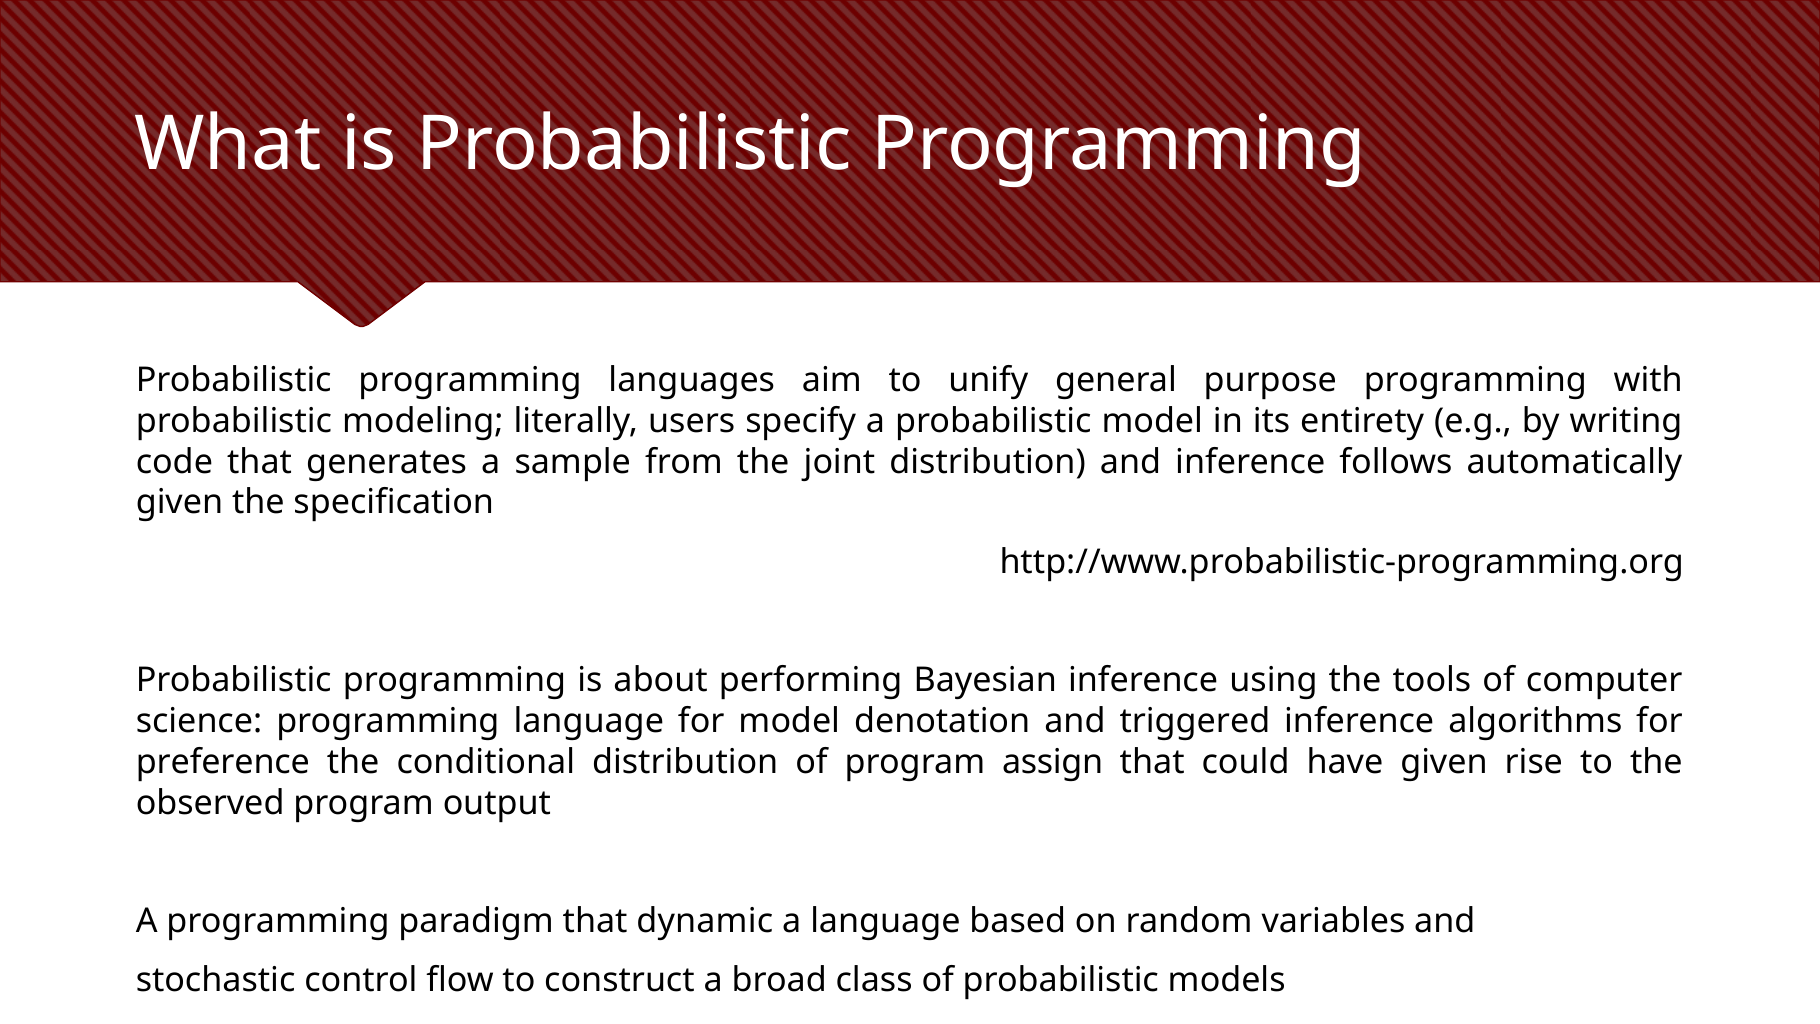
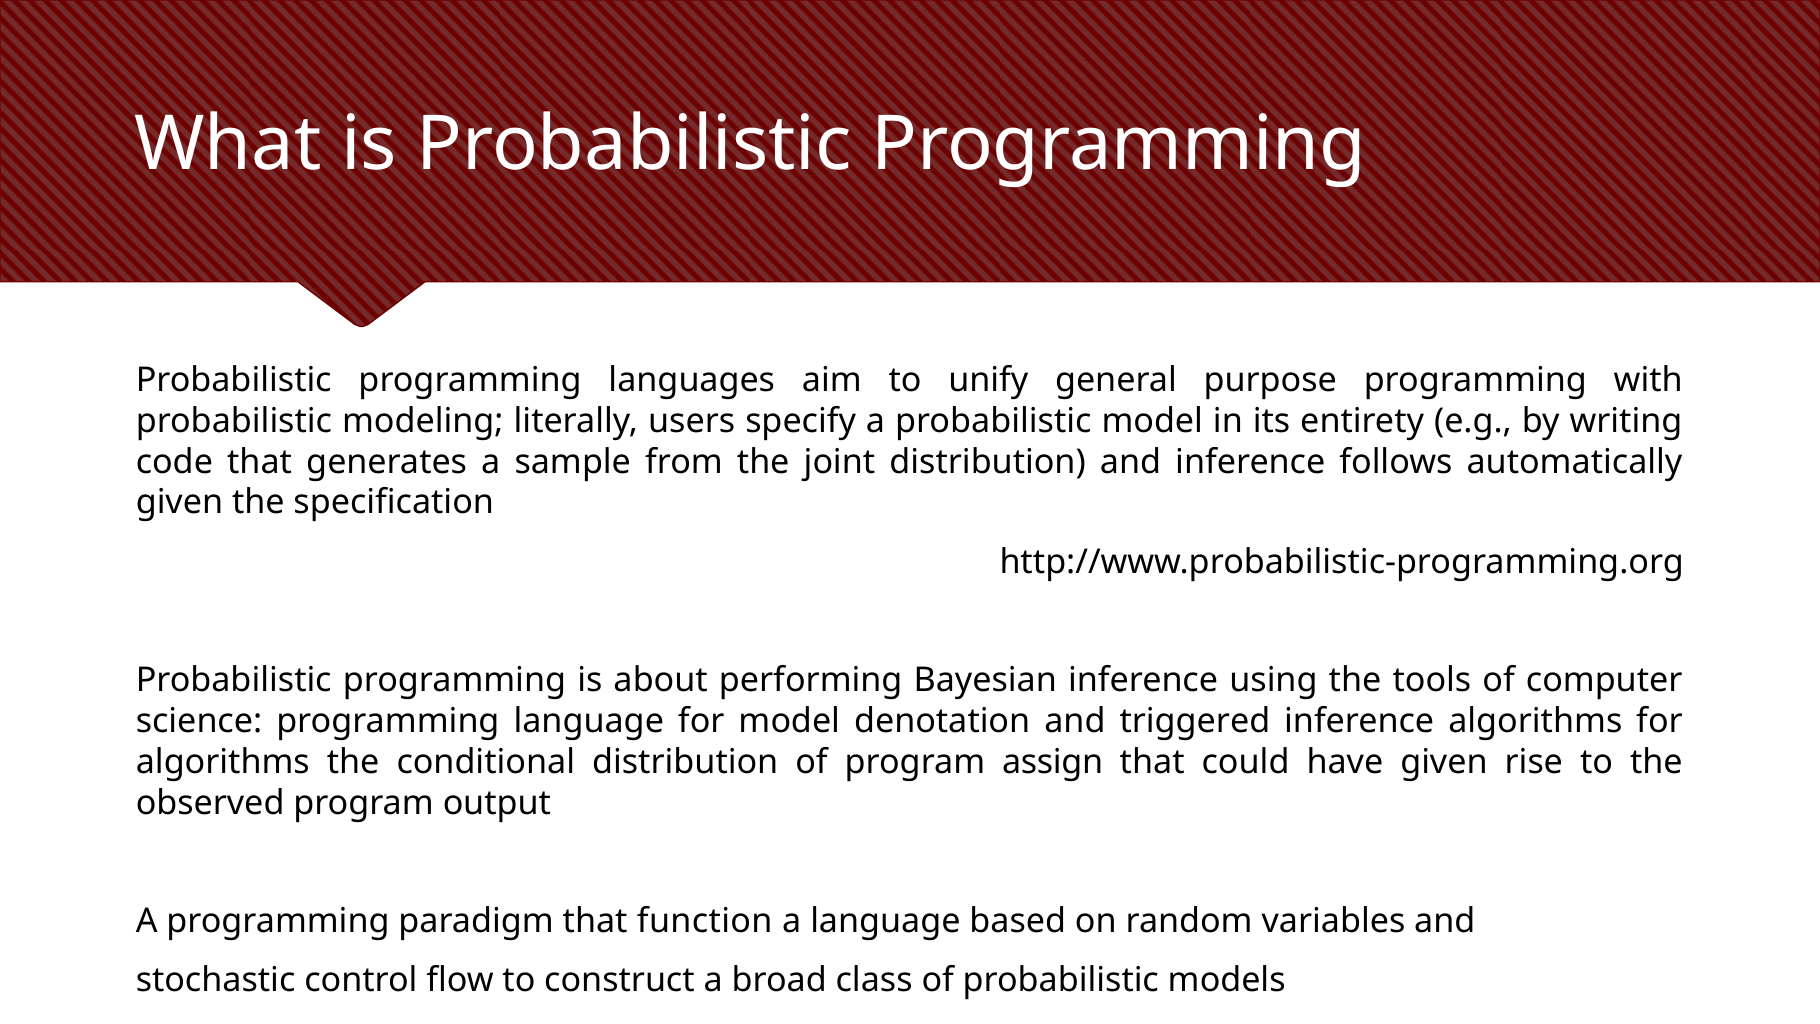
preference: preference -> algorithms (223, 762)
dynamic: dynamic -> function (705, 921)
